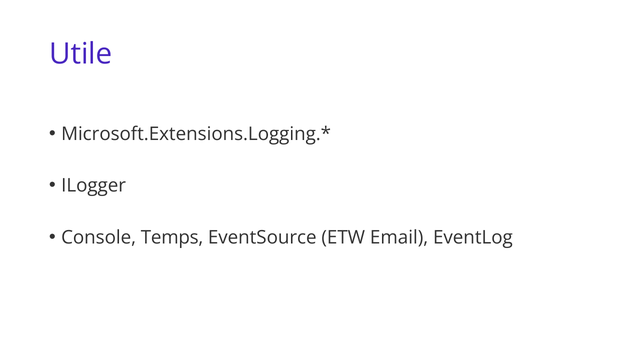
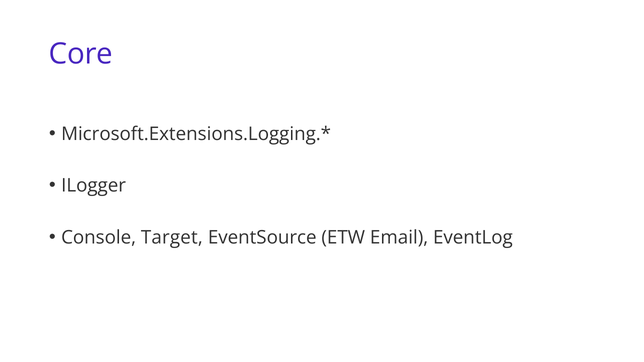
Utile: Utile -> Core (81, 54)
Temps: Temps -> Target (172, 238)
